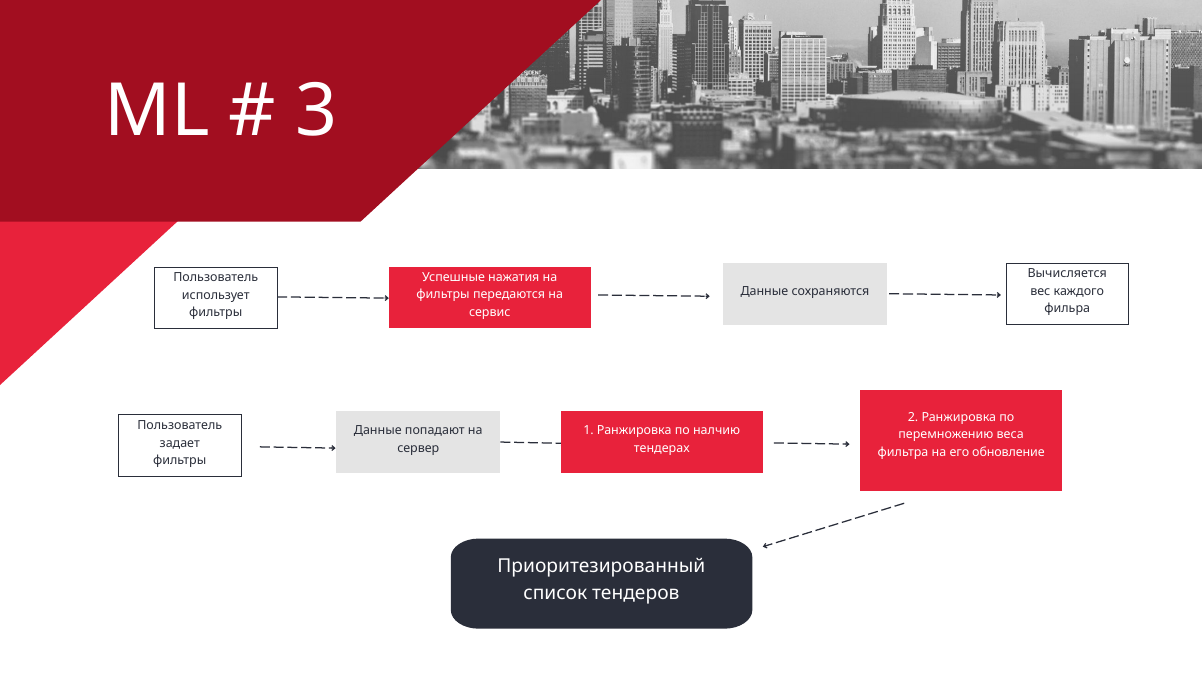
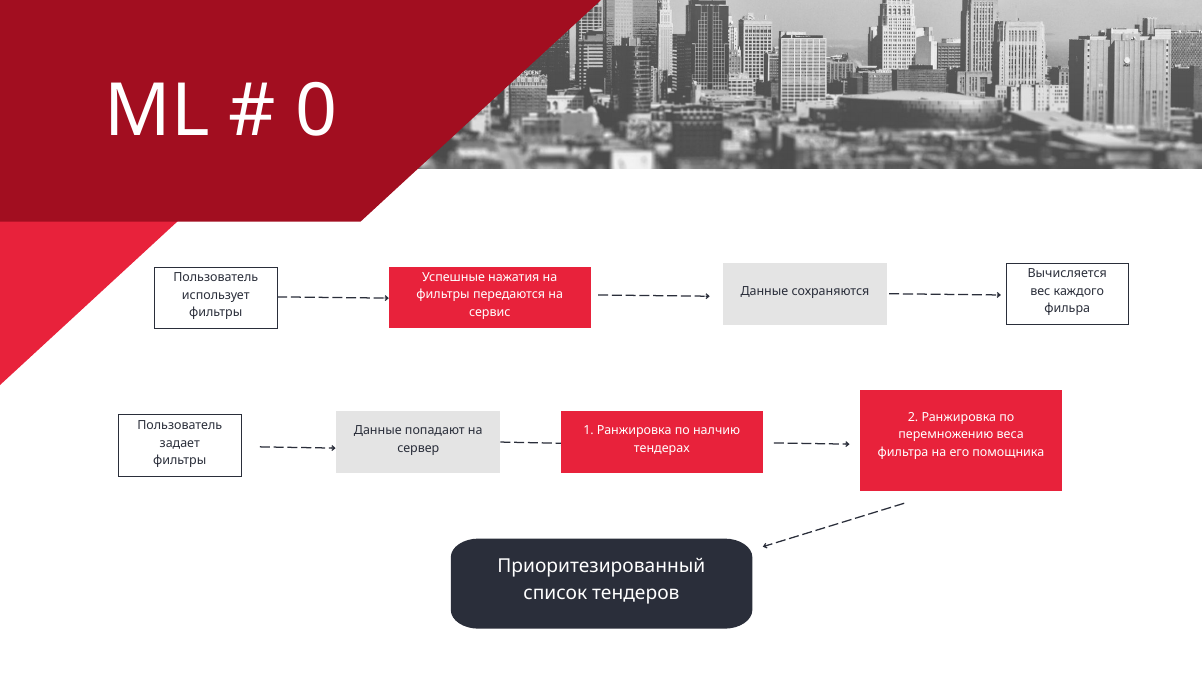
3: 3 -> 0 (316, 112)
обновление: обновление -> помощника (1008, 452)
